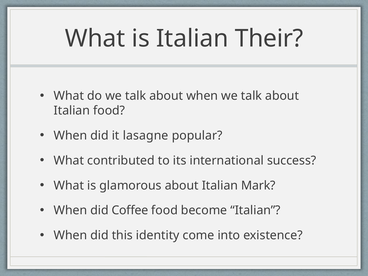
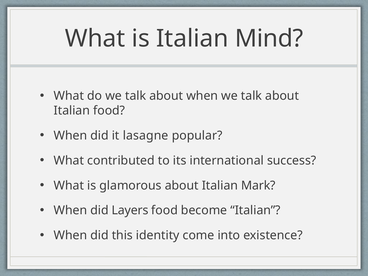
Their: Their -> Mind (269, 38)
Coffee: Coffee -> Layers (130, 210)
